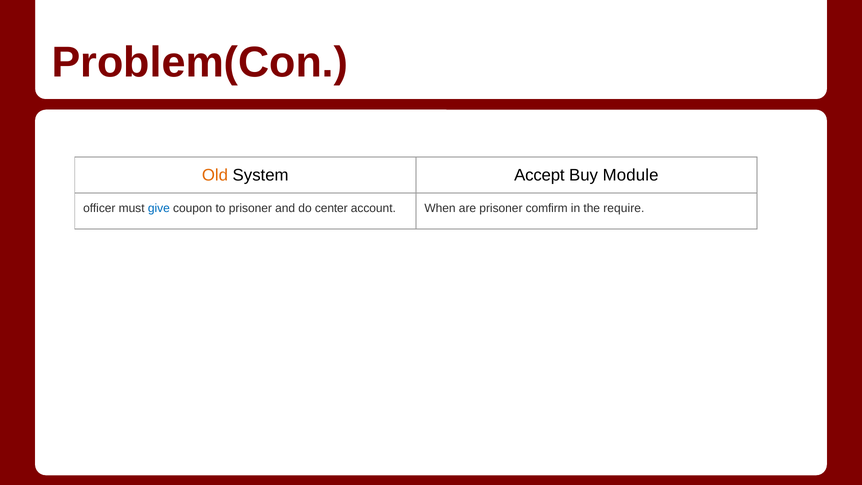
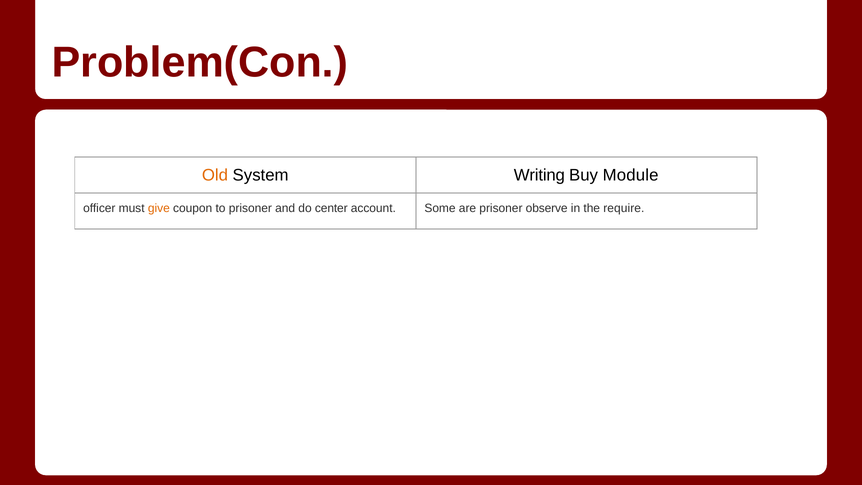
Accept: Accept -> Writing (539, 175)
give colour: blue -> orange (159, 208)
When: When -> Some (440, 208)
comfirm: comfirm -> observe (547, 208)
